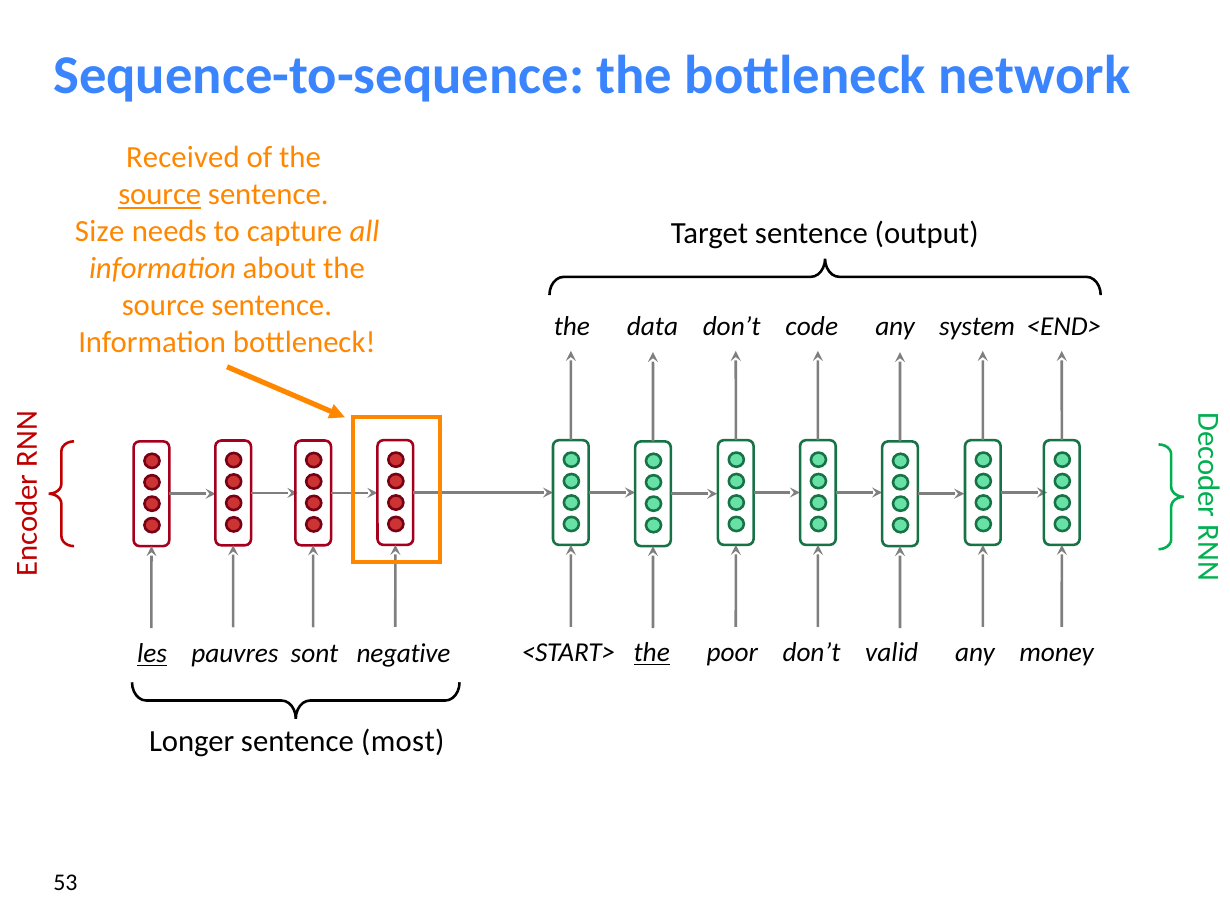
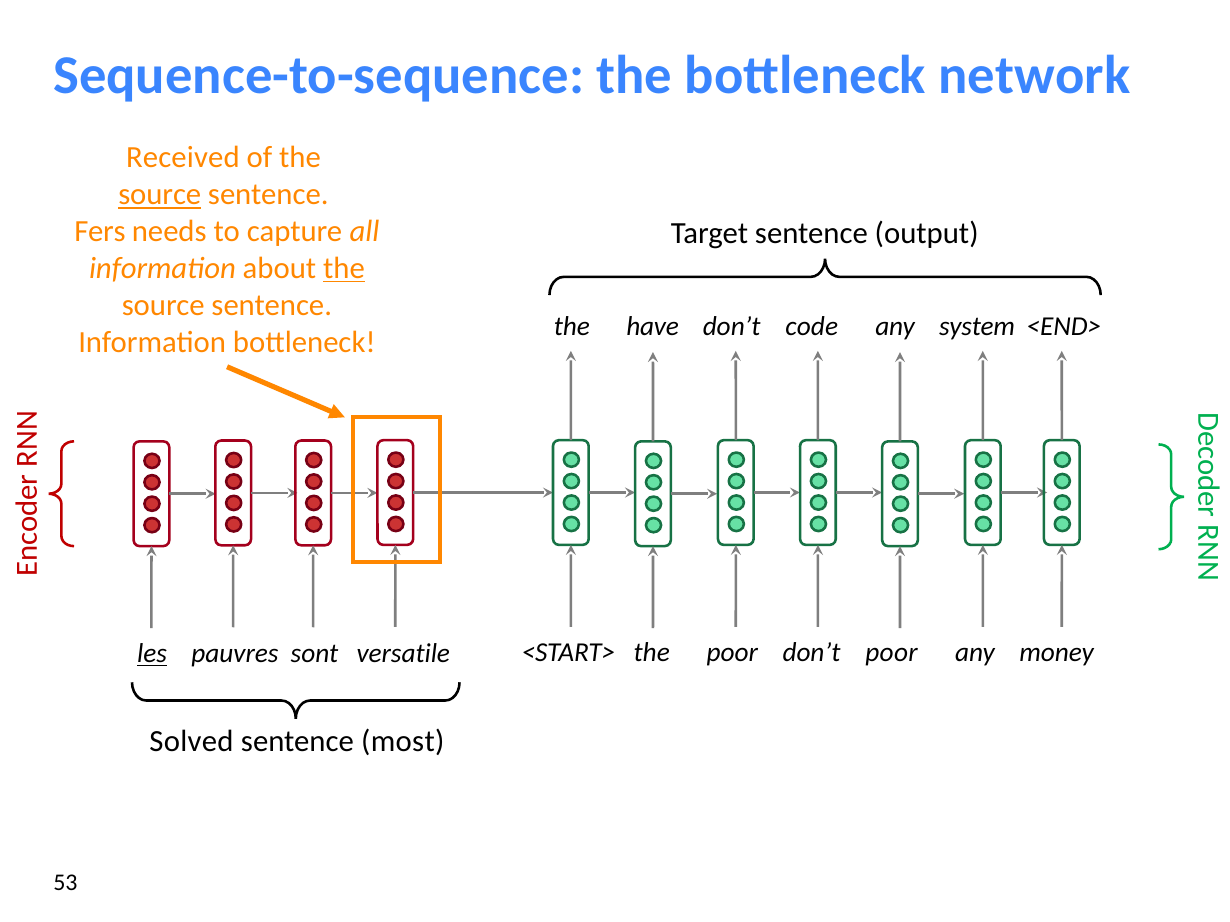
Size: Size -> Fers (100, 232)
the underline: none -> present (344, 268)
data: data -> have (653, 327)
the underline: present -> none (652, 653)
don’t valid: valid -> poor (892, 653)
negative: negative -> versatile (403, 654)
Longer: Longer -> Solved (192, 742)
